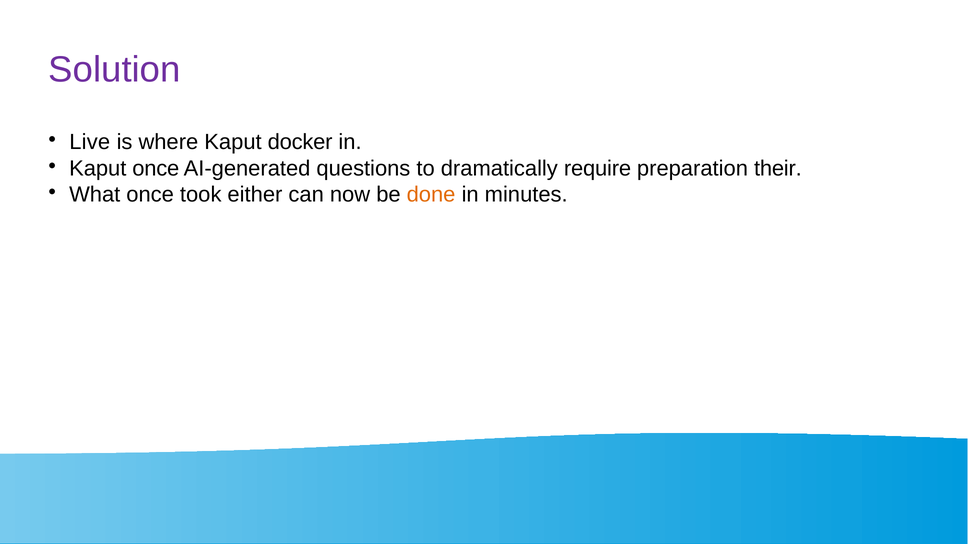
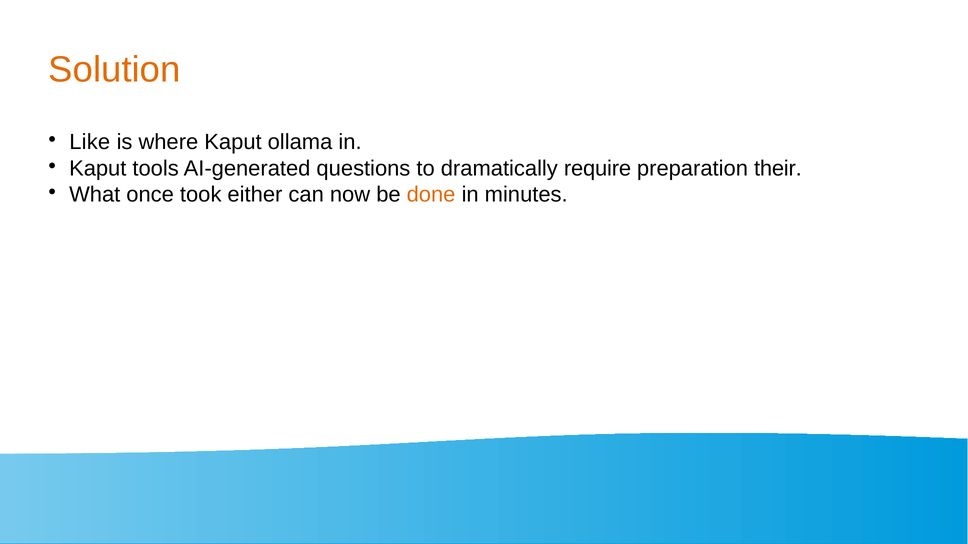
Solution colour: purple -> orange (114, 70)
Live: Live -> Like (90, 142)
docker: docker -> ollama (300, 142)
Kaput once: once -> tools (156, 168)
